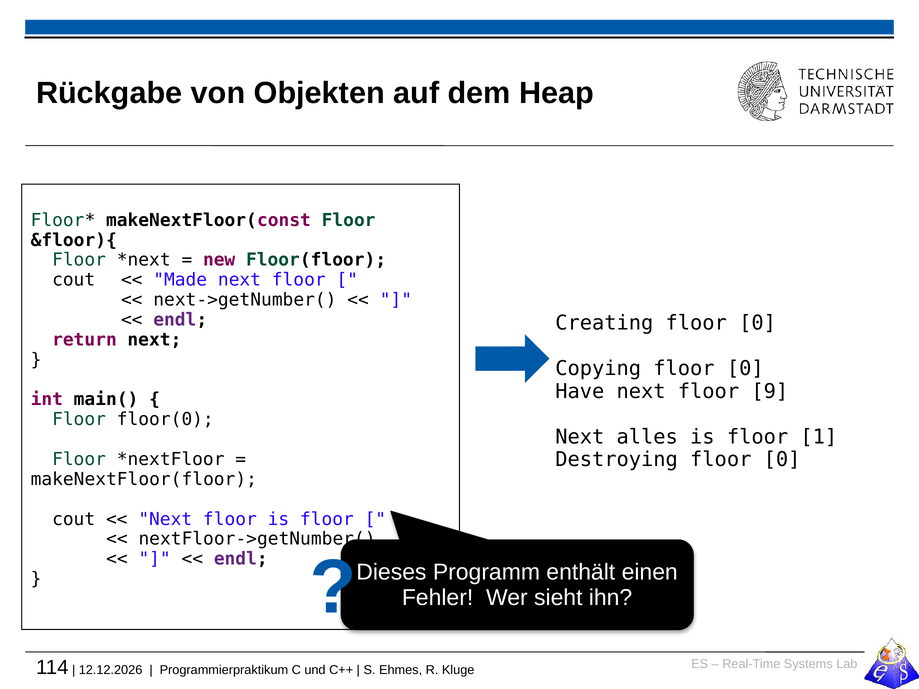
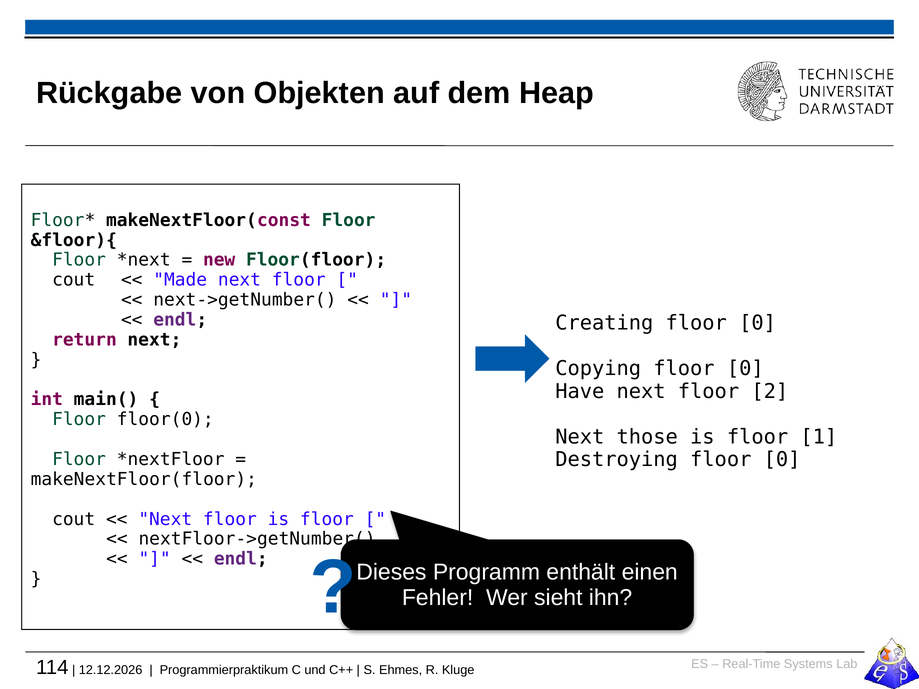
9: 9 -> 2 (770, 391)
alles: alles -> those (647, 437)
